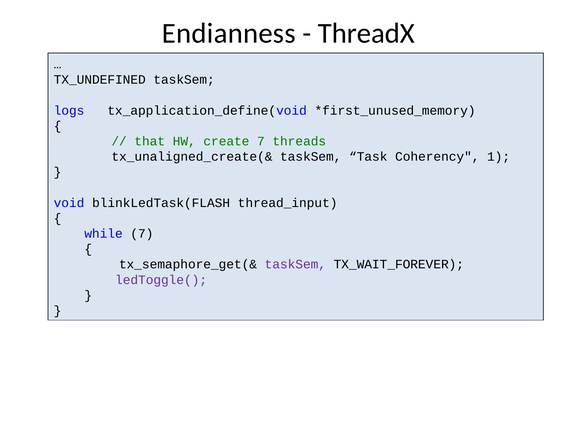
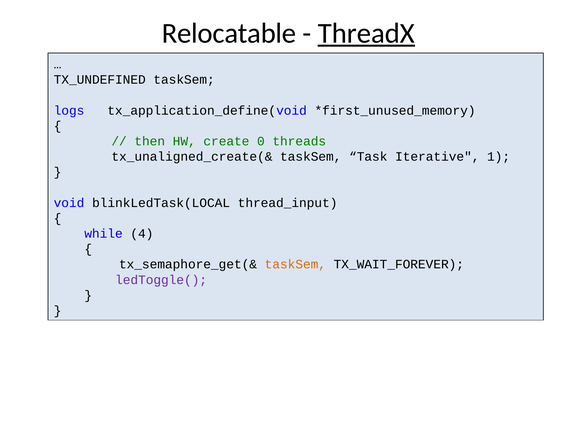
Endianness: Endianness -> Relocatable (229, 33)
ThreadX underline: none -> present (366, 33)
that: that -> then (150, 141)
create 7: 7 -> 0 (261, 141)
Coherency: Coherency -> Iterative (437, 157)
blinkLedTask(FLASH: blinkLedTask(FLASH -> blinkLedTask(LOCAL (161, 203)
while 7: 7 -> 4 (142, 233)
taskSem colour: purple -> orange (295, 264)
